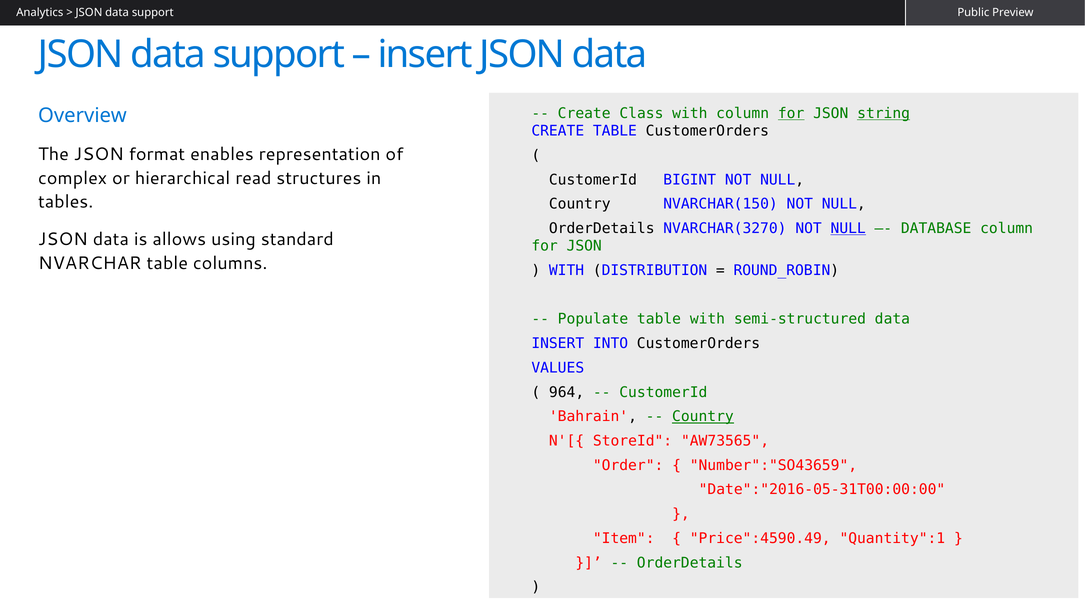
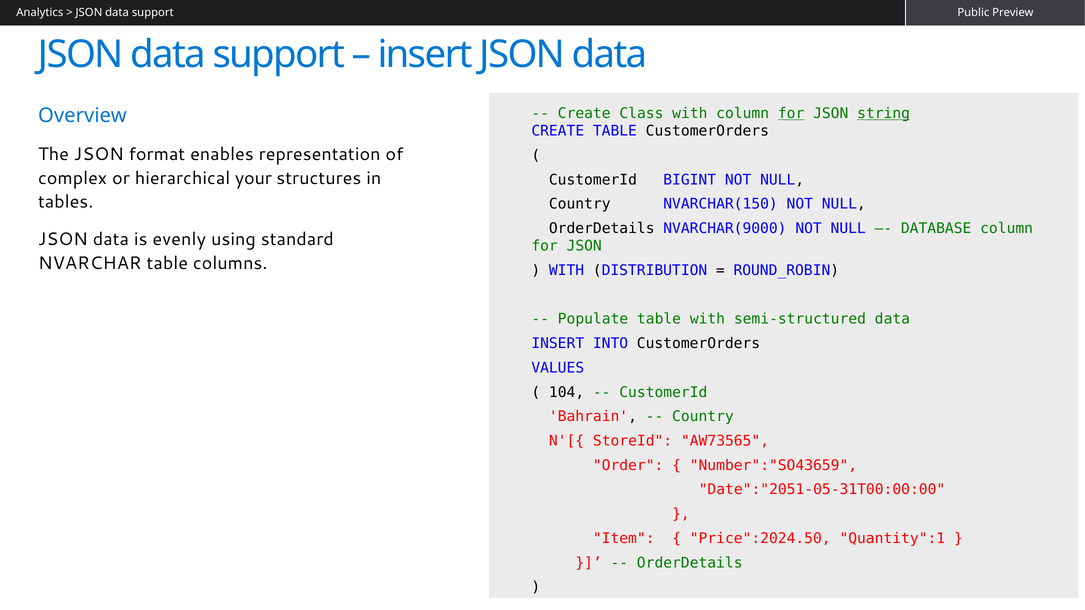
read: read -> your (253, 178)
NVARCHAR(3270: NVARCHAR(3270 -> NVARCHAR(9000 (725, 229)
NULL underline: present -> none (848, 229)
allows: allows -> evenly (179, 239)
964: 964 -> 104 (567, 392)
Country underline: present -> none (703, 417)
Date":"2016-05-31T00:00:00: Date":"2016-05-31T00:00:00 -> Date":"2051-05-31T00:00:00 (822, 490)
Price":4590.49: Price":4590.49 -> Price":2024.50 (760, 539)
